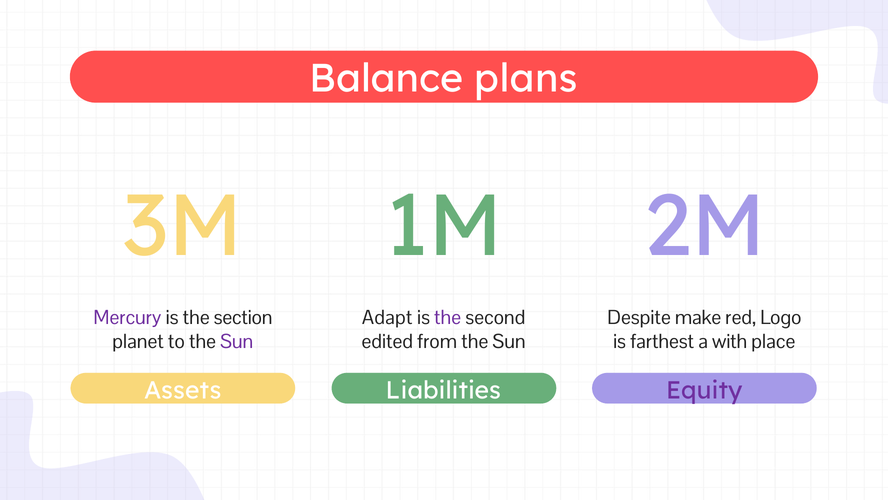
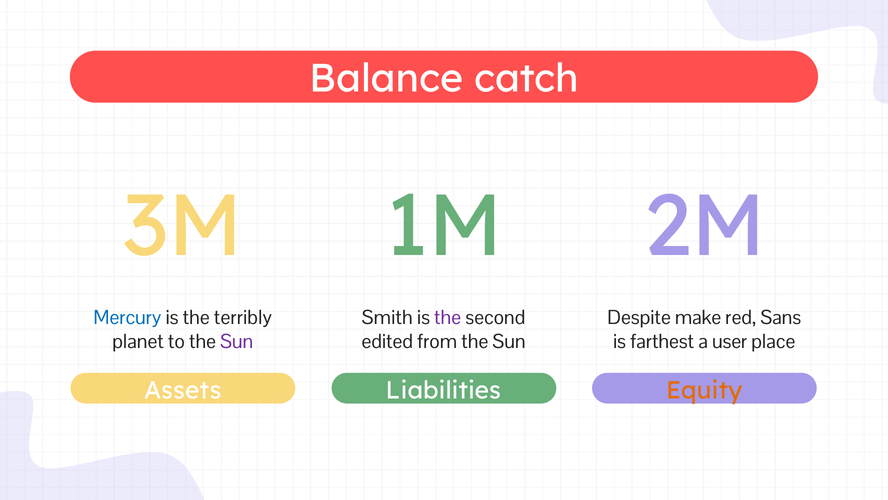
plans: plans -> catch (527, 79)
Mercury colour: purple -> blue (127, 318)
section: section -> terribly (243, 318)
Adapt: Adapt -> Smith (387, 318)
Logo: Logo -> Sans (781, 318)
with: with -> user (730, 341)
Equity colour: purple -> orange (704, 390)
